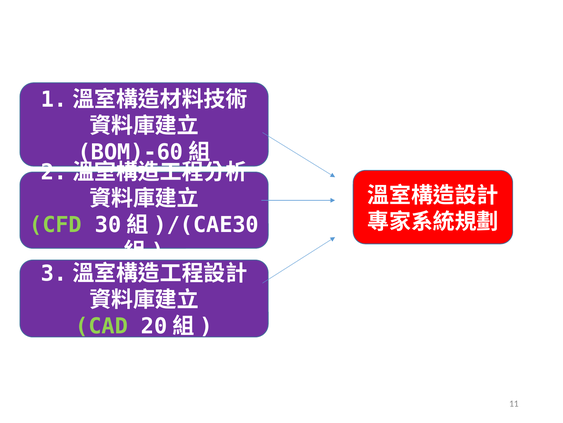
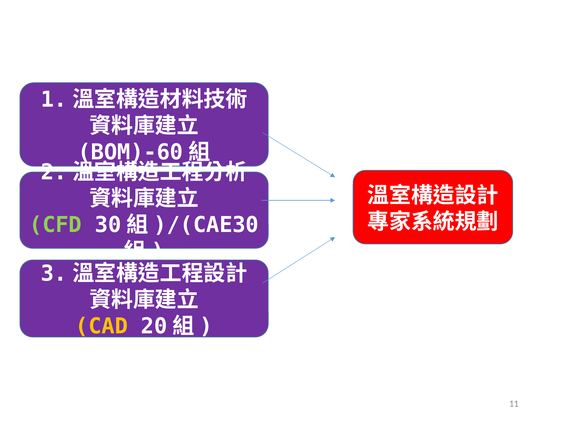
CAD colour: light green -> yellow (102, 326)
